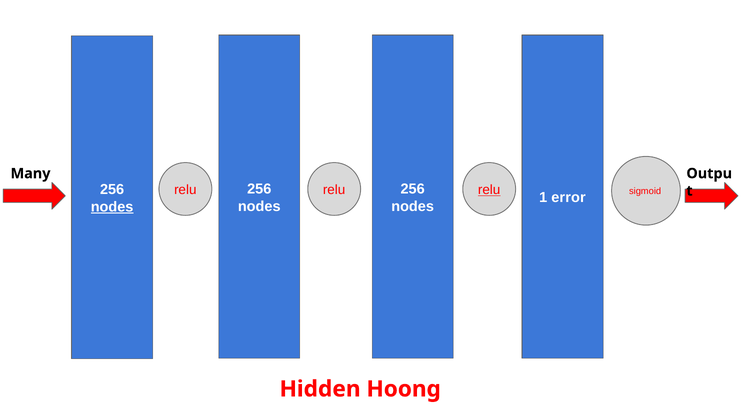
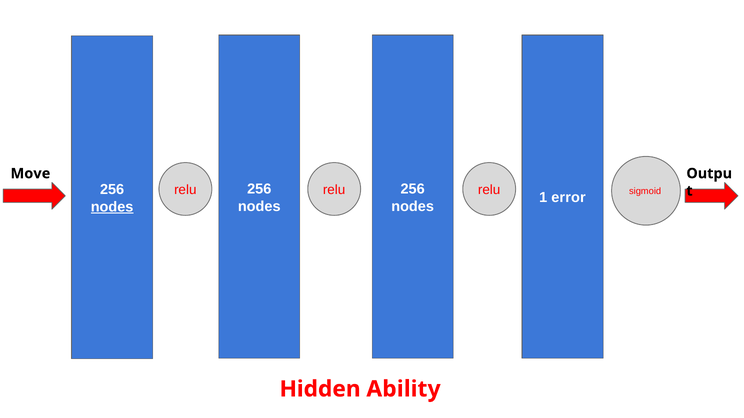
Many: Many -> Move (30, 174)
relu underline: present -> none (489, 190)
Hoong: Hoong -> Ability (404, 389)
